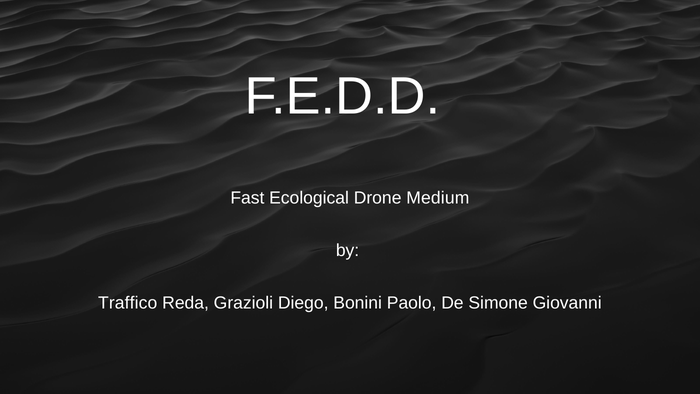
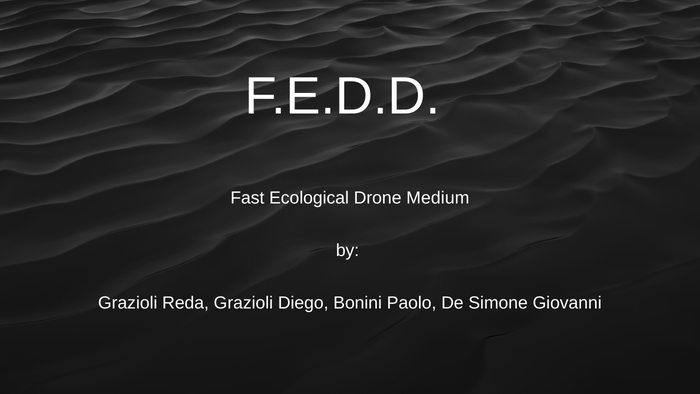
Traffico: Traffico -> Grazioli (128, 303)
